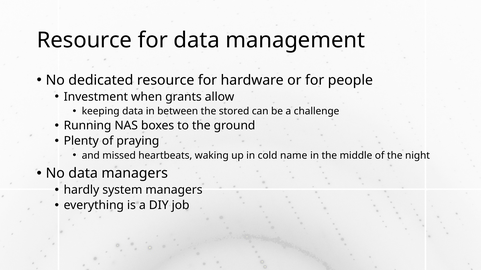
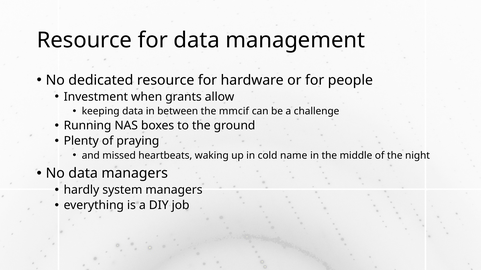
stored: stored -> mmcif (234, 111)
